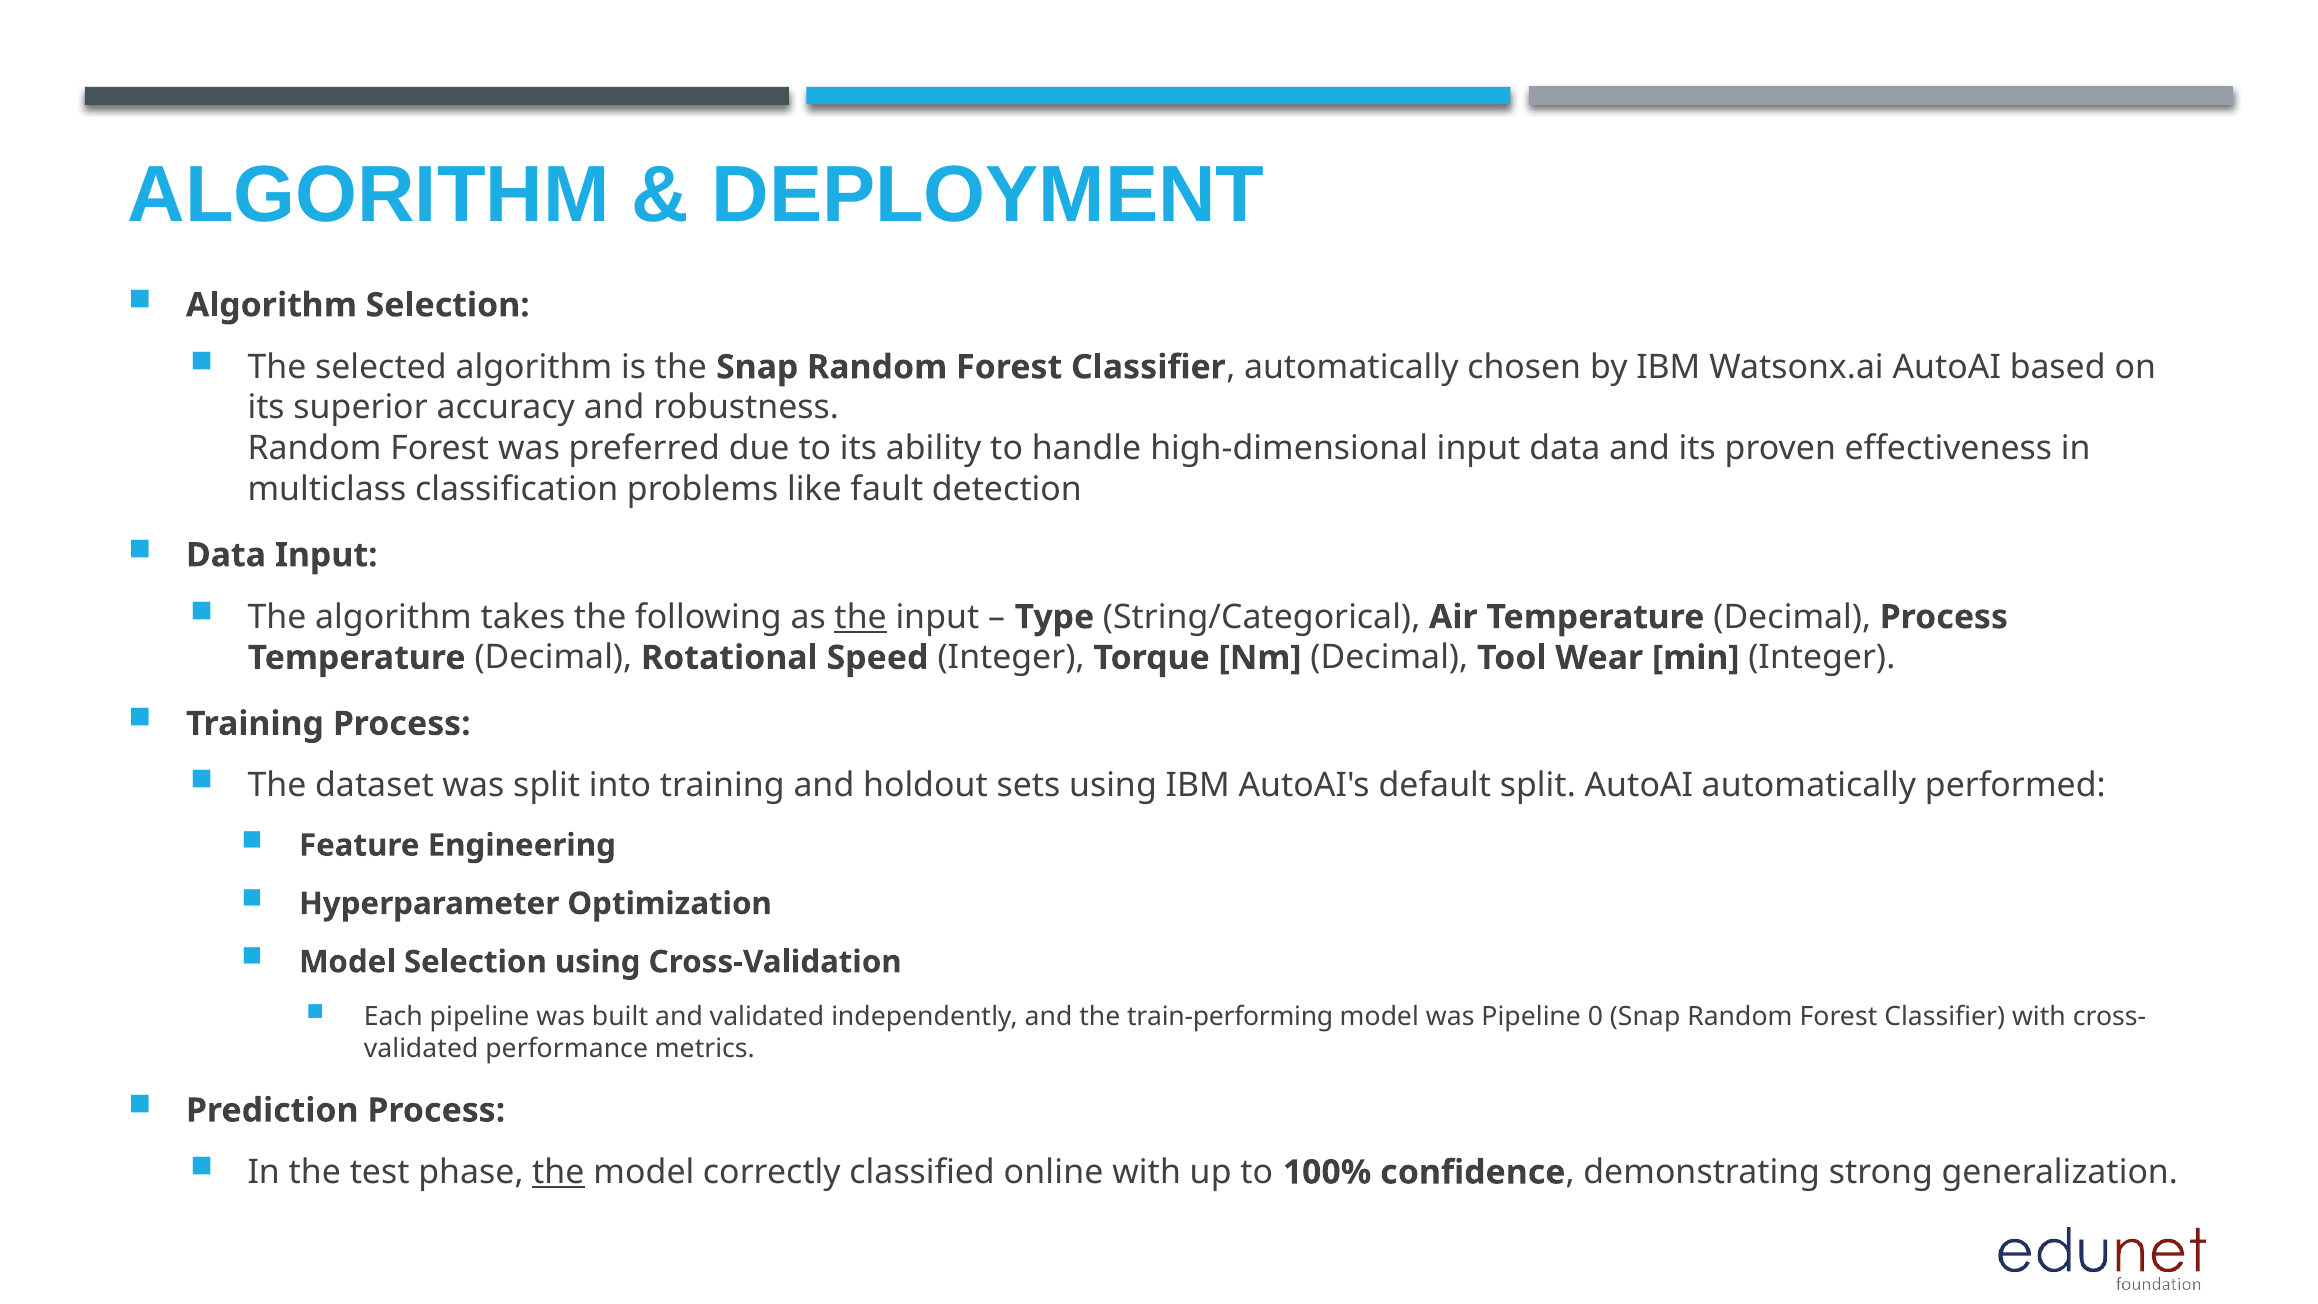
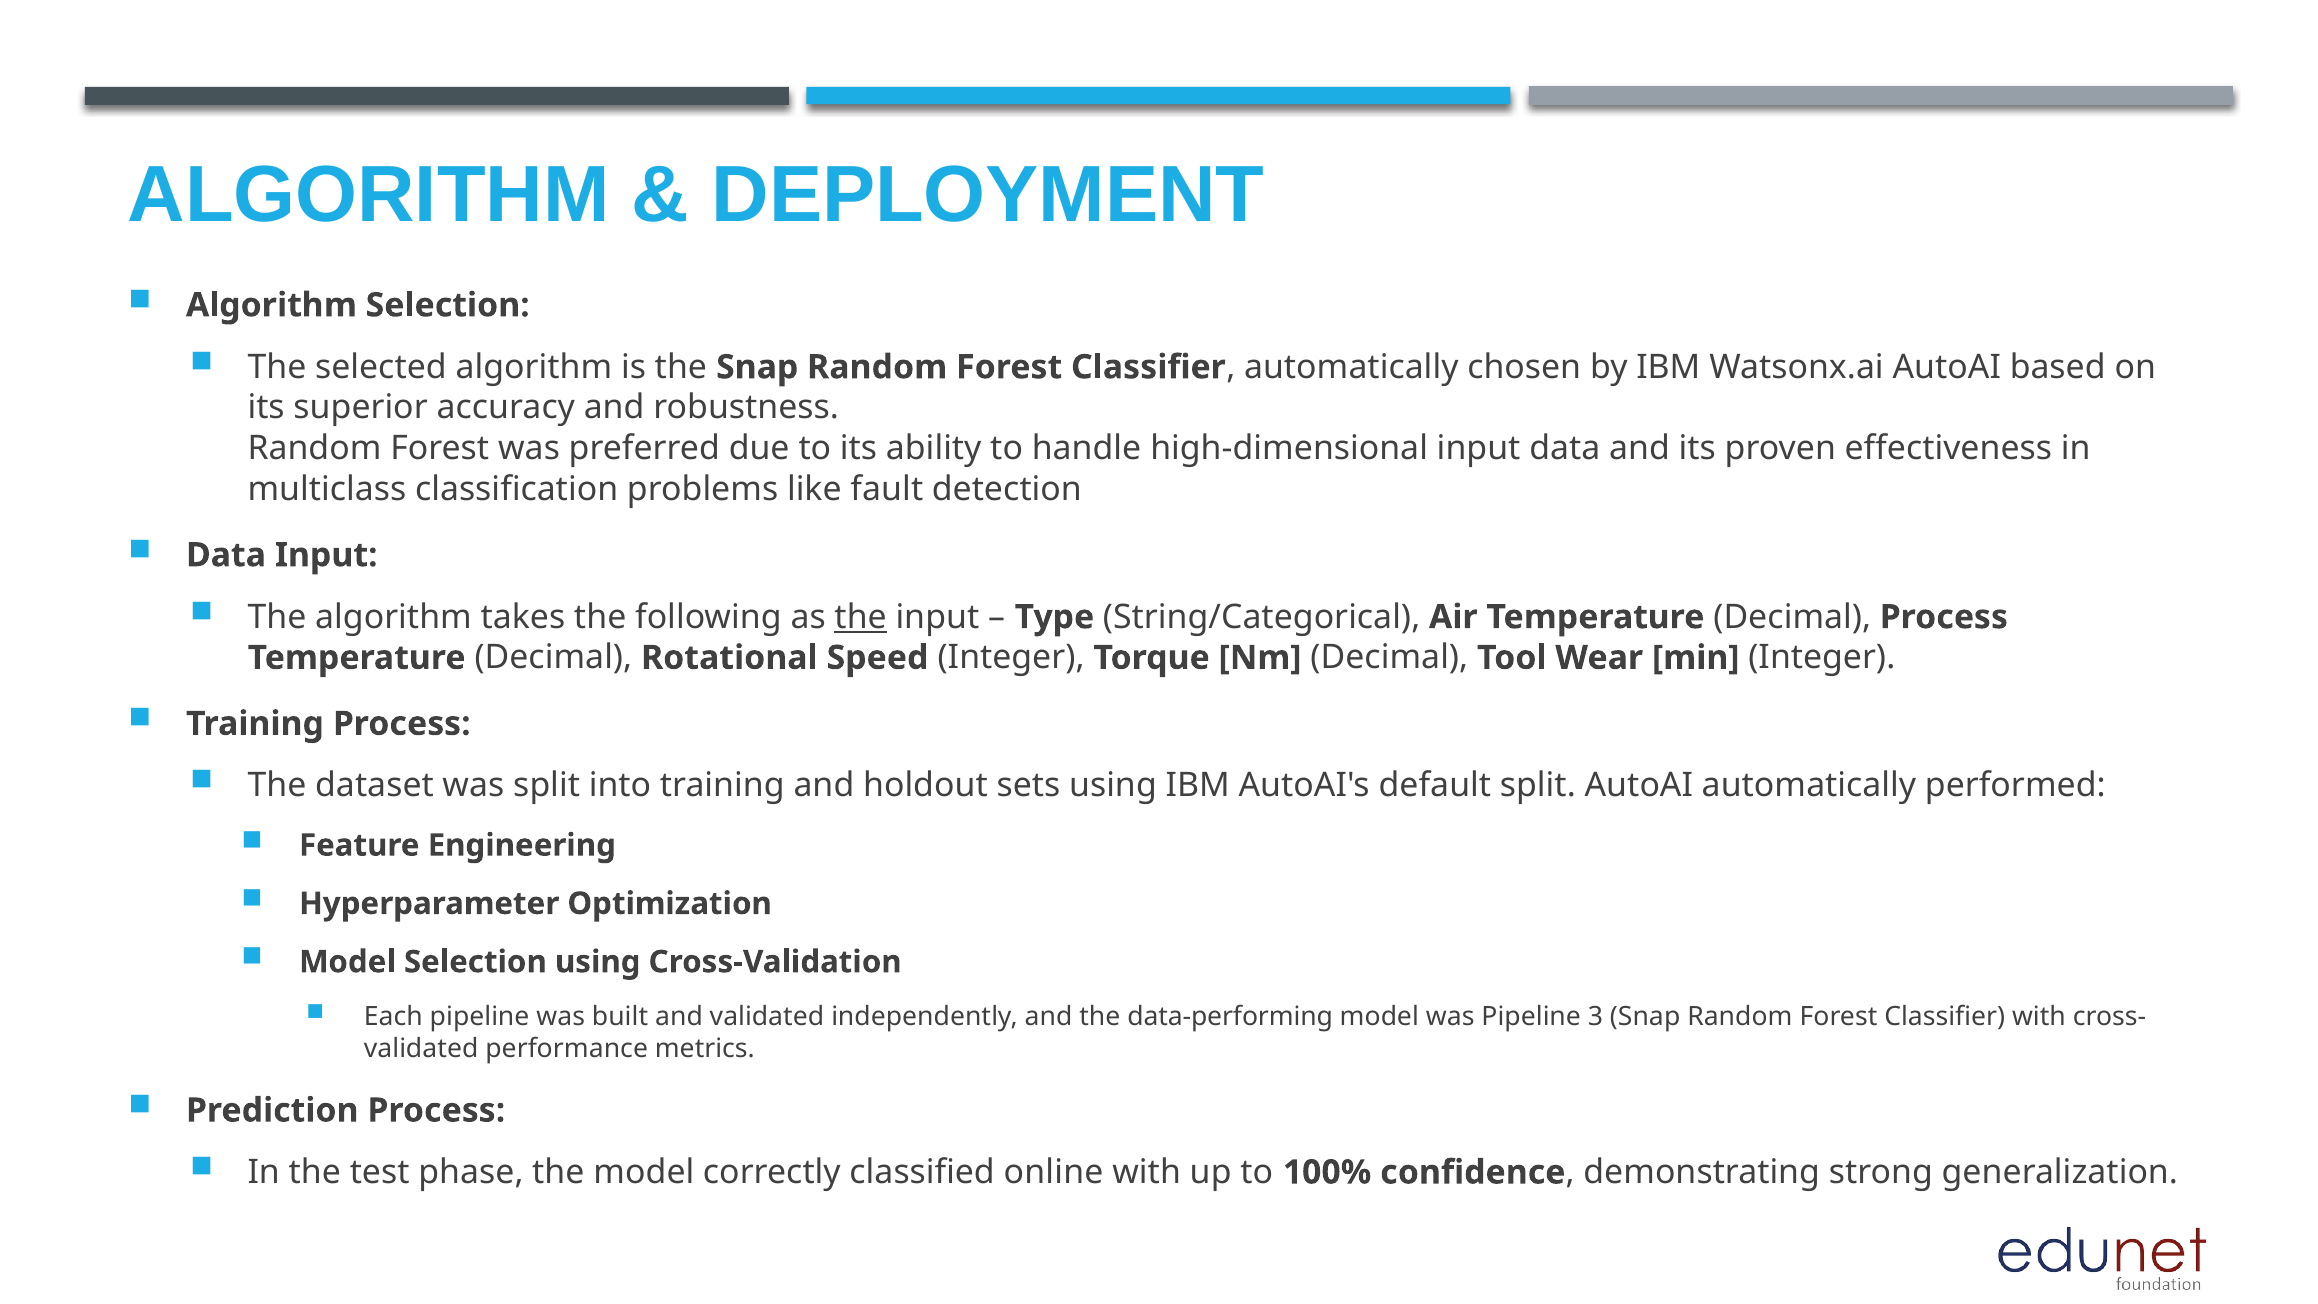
train-performing: train-performing -> data-performing (1230, 1016)
0: 0 -> 3 (1596, 1016)
the underline: present -> none (558, 1172)
